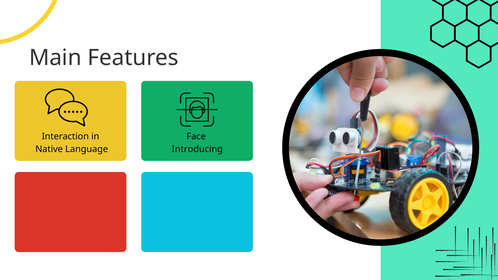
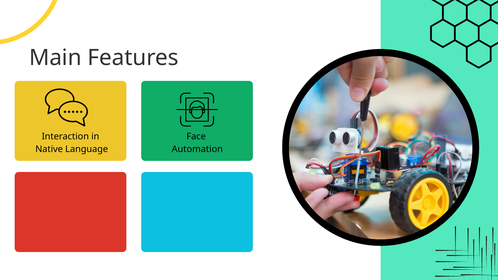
Introducing: Introducing -> Automation (197, 149)
